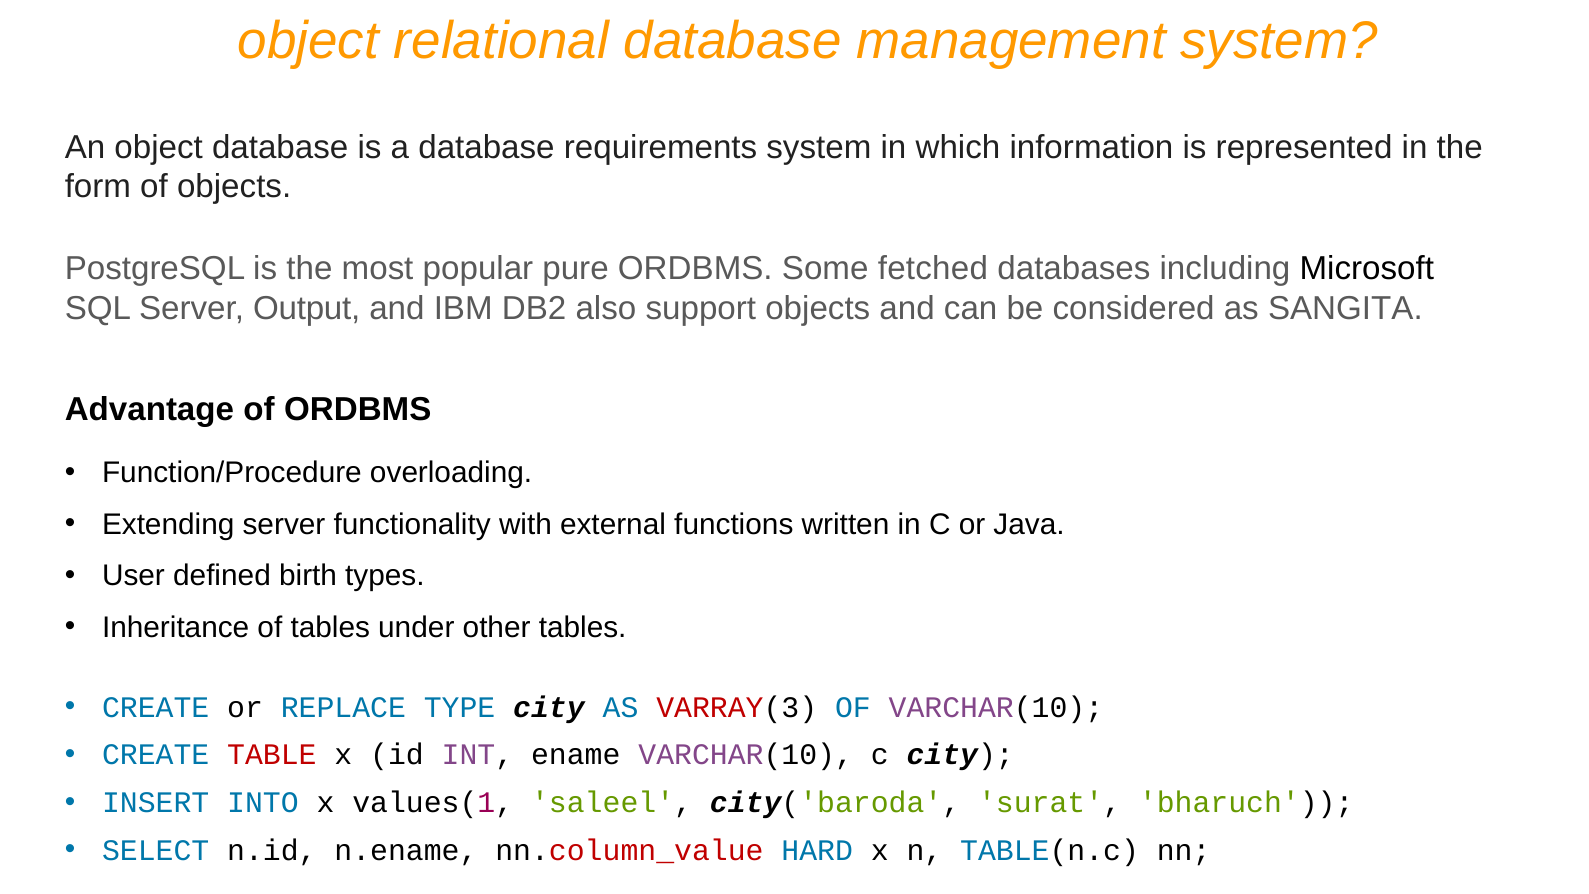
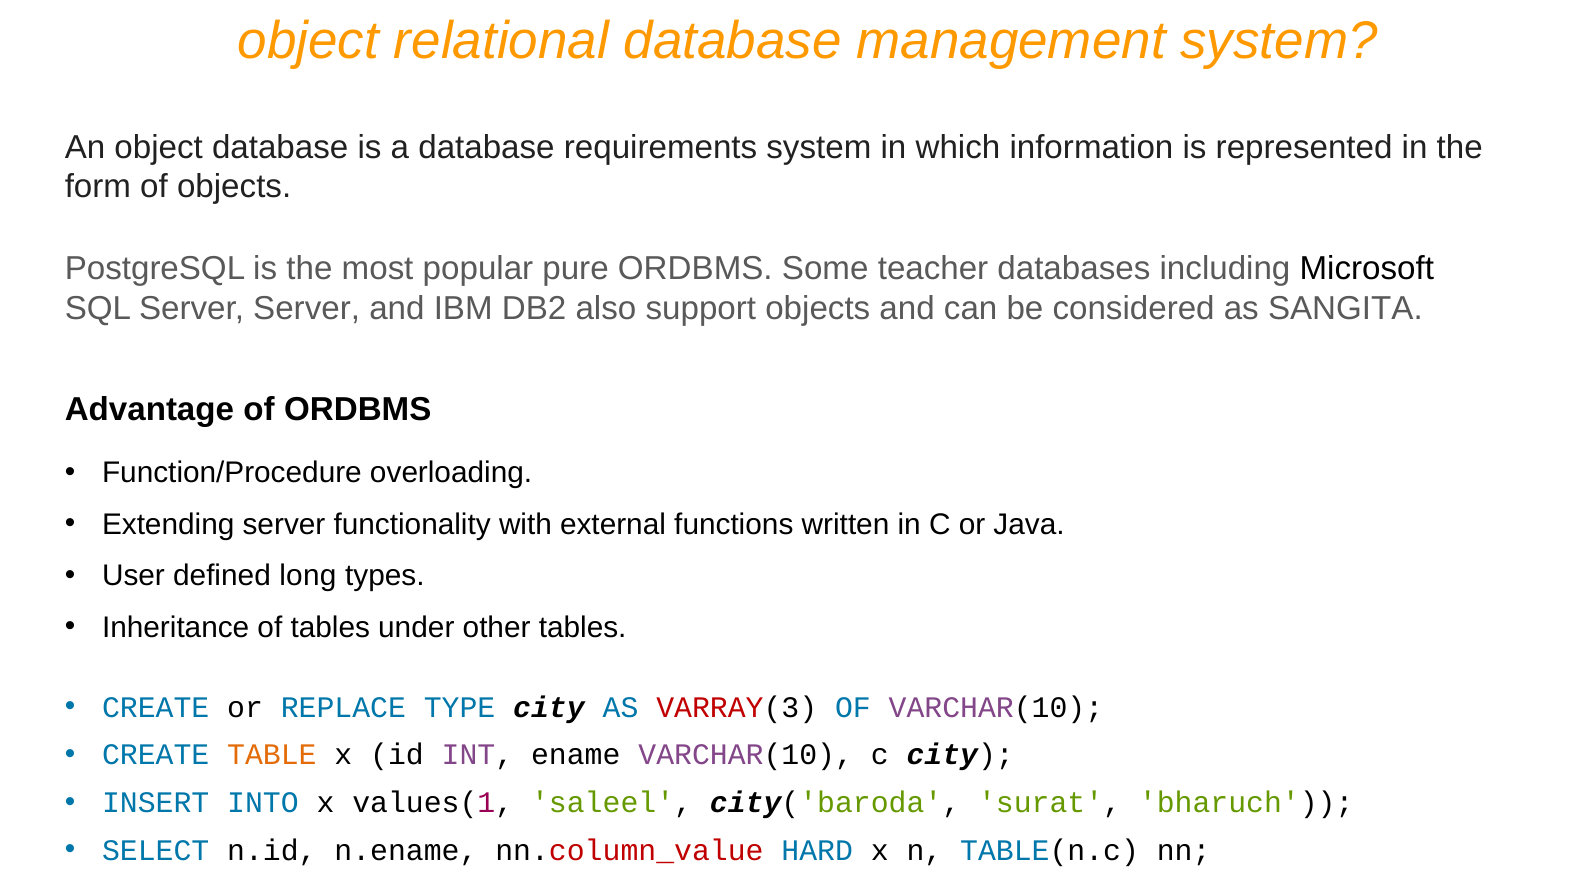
fetched: fetched -> teacher (933, 268)
Server Output: Output -> Server (307, 308)
birth: birth -> long (308, 576)
TABLE colour: red -> orange (272, 755)
